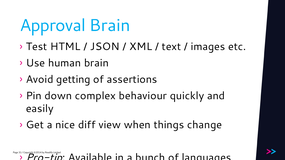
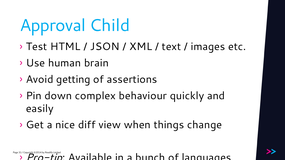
Approval Brain: Brain -> Child (110, 25)
